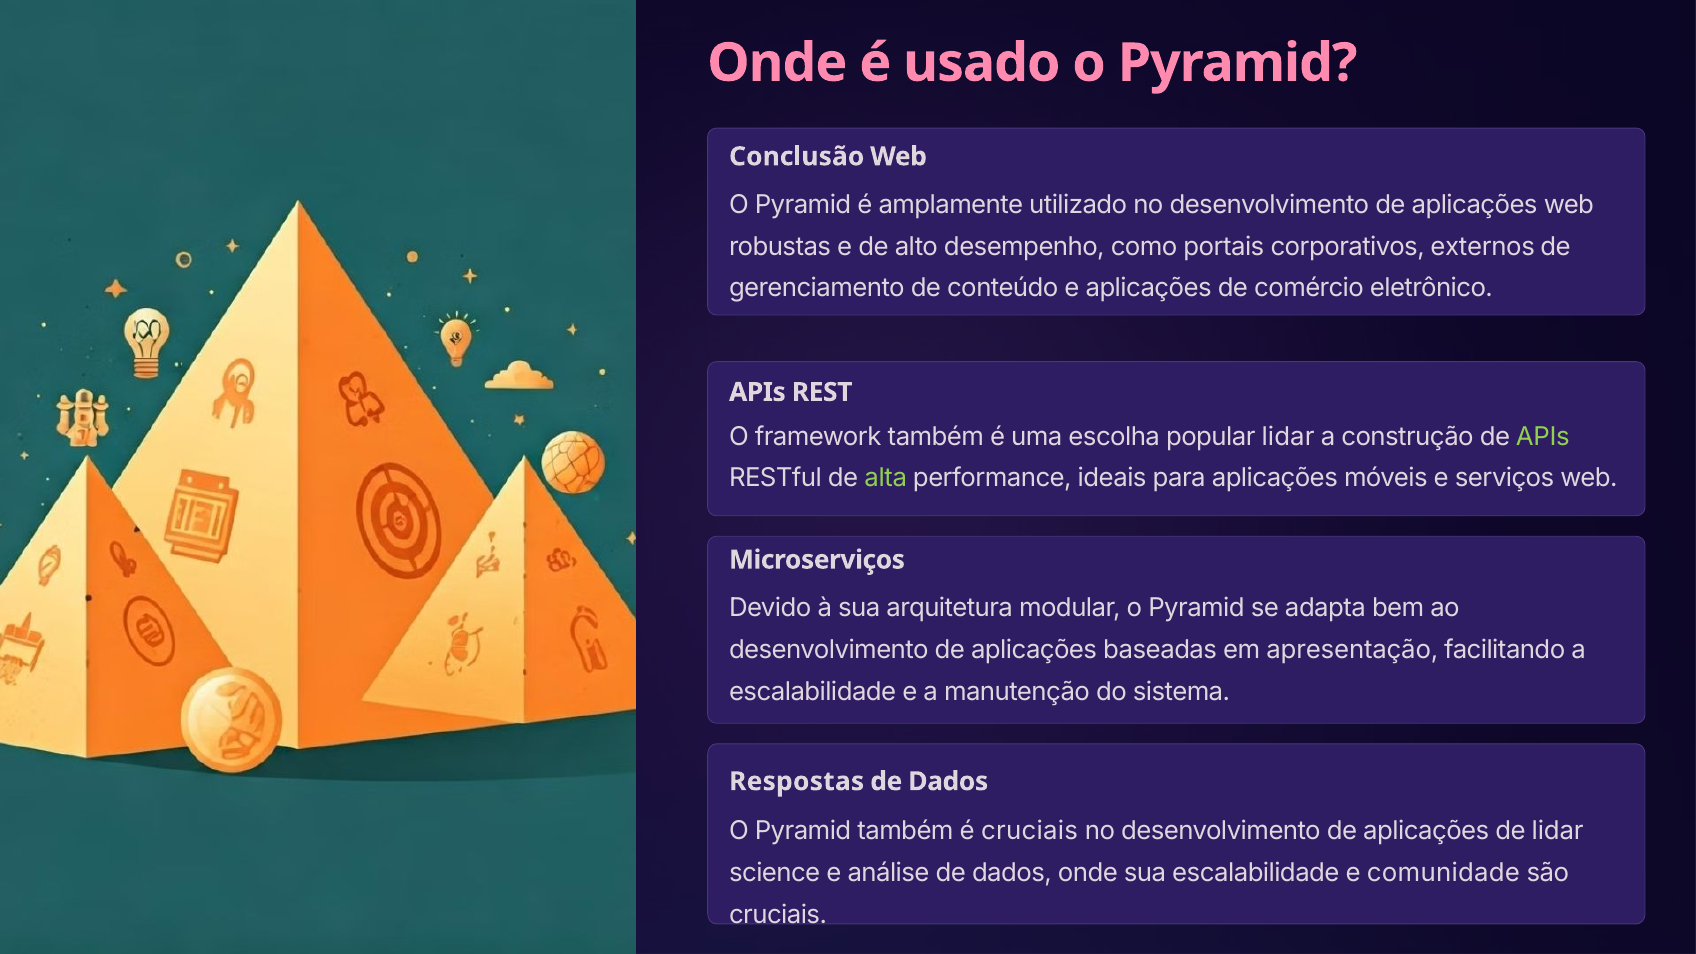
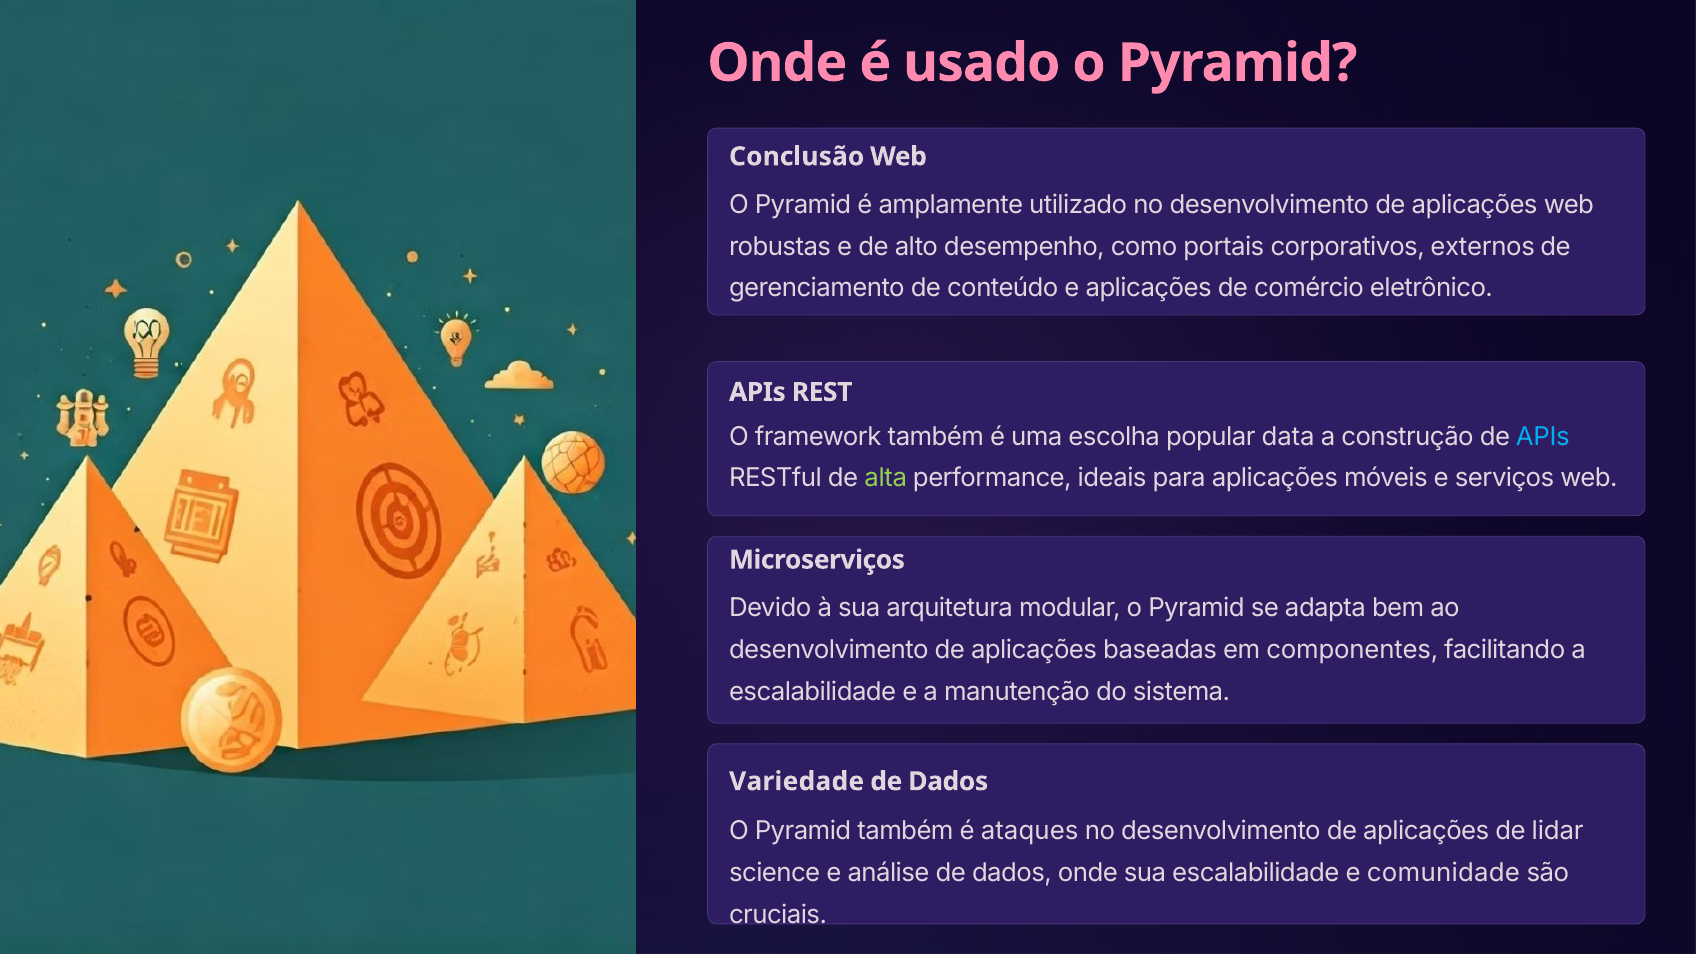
popular lidar: lidar -> data (1288, 437)
APIs colour: light green -> light blue (1543, 437)
apresentação: apresentação -> componentes (1352, 650)
Respostas: Respostas -> Variedade (797, 781)
é cruciais: cruciais -> ataques (1030, 831)
